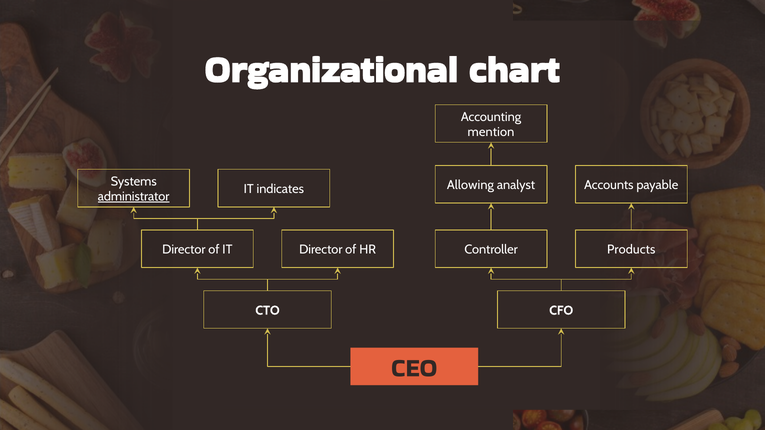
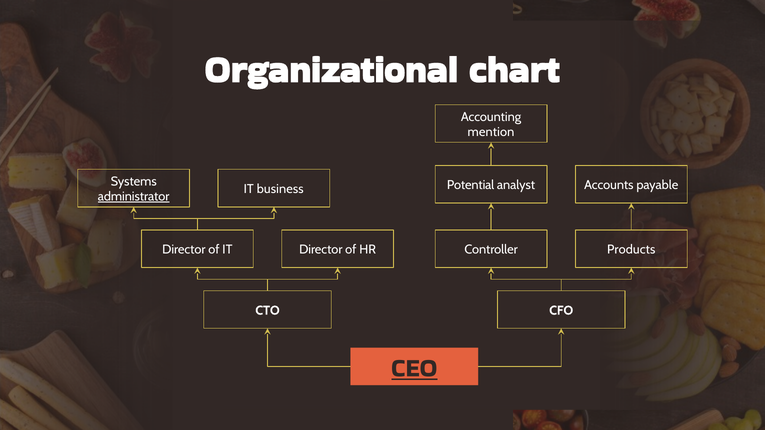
Allowing: Allowing -> Potential (471, 185)
indicates: indicates -> business (280, 189)
CEO underline: none -> present (414, 369)
